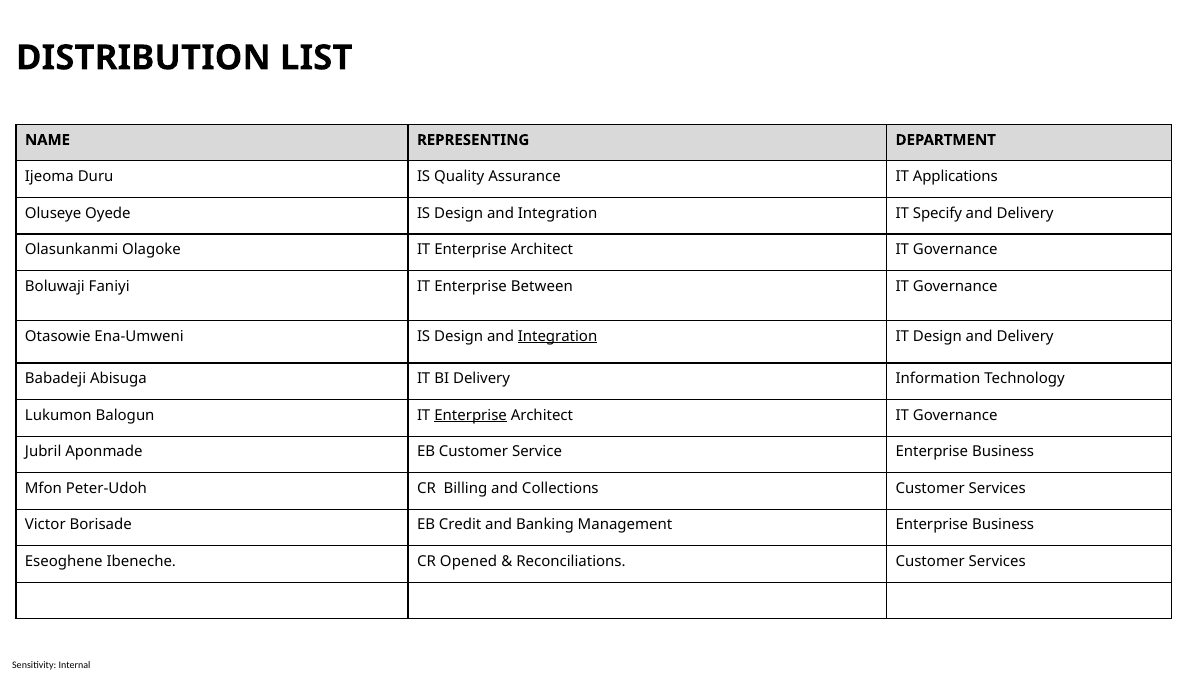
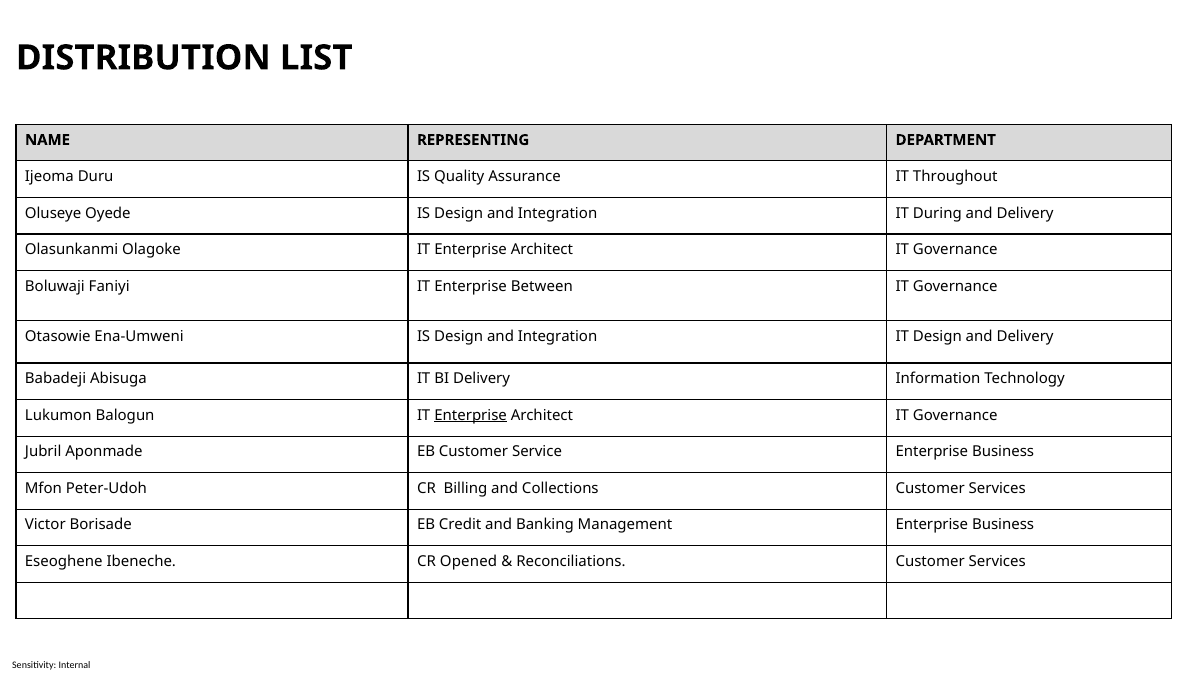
Applications: Applications -> Throughout (955, 177)
Specify: Specify -> During (937, 213)
Integration underline: present -> none (558, 336)
